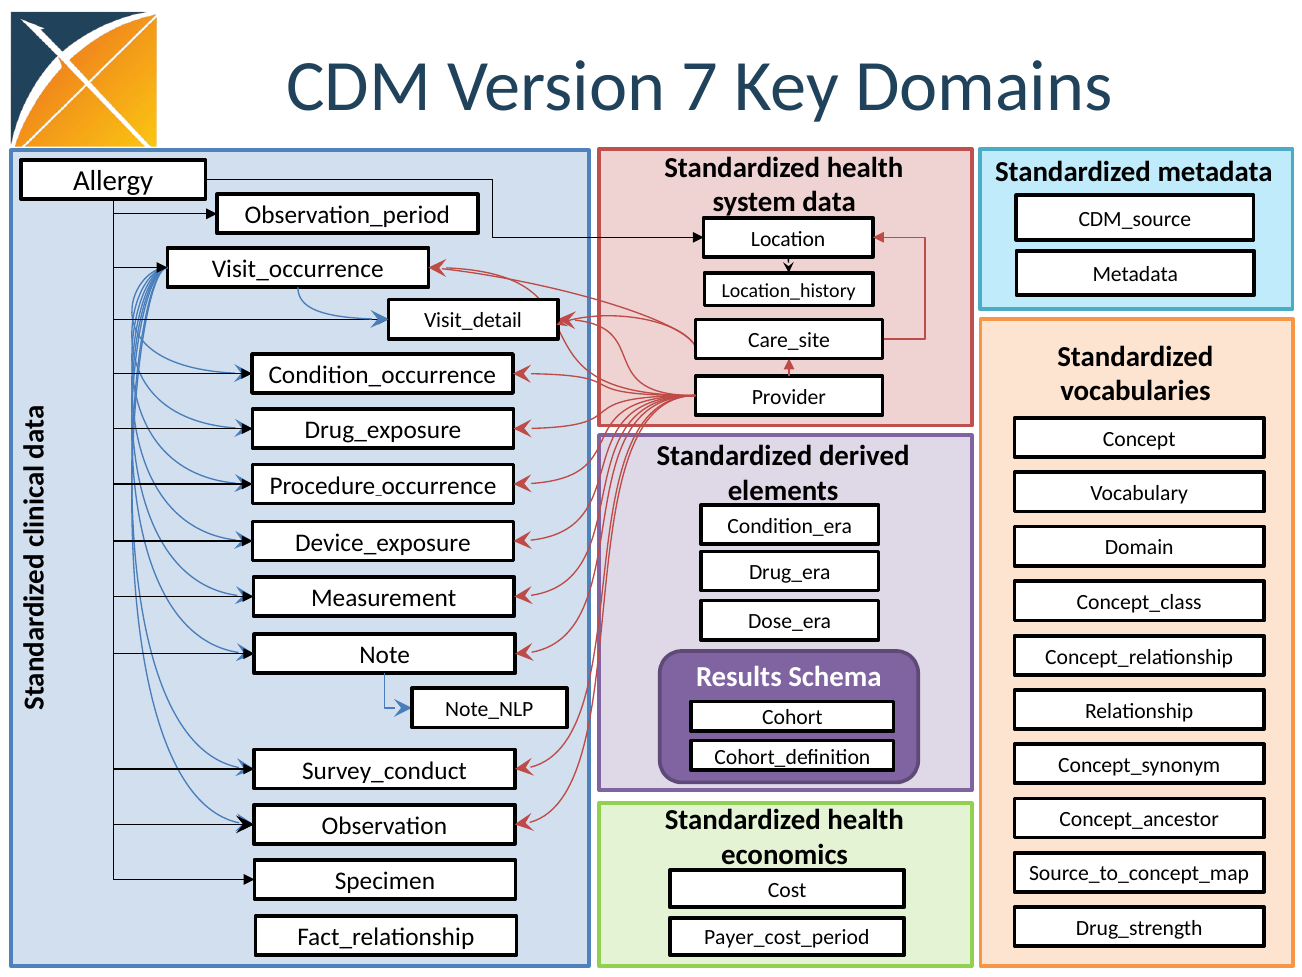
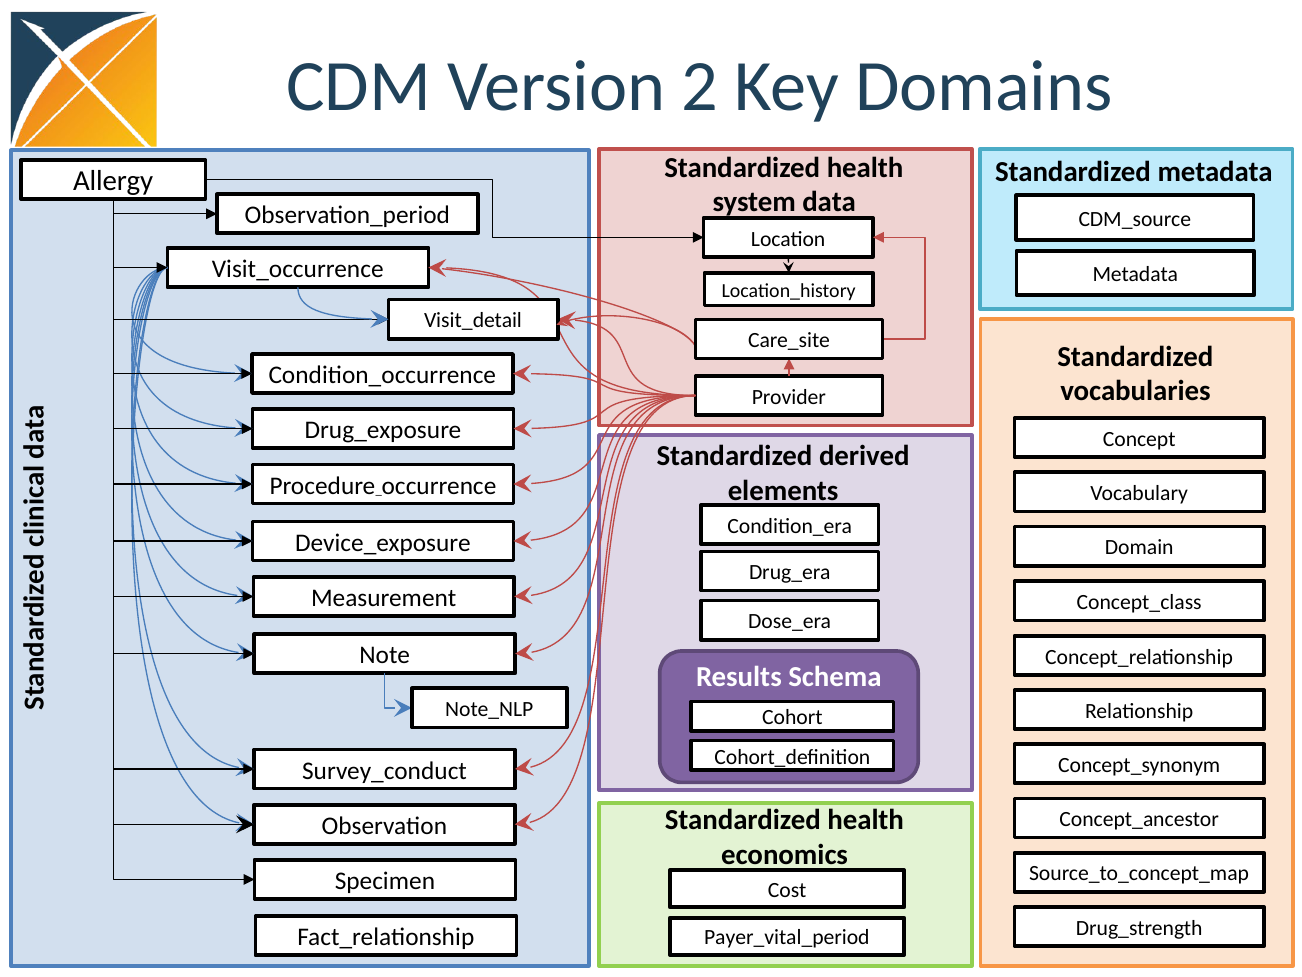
7: 7 -> 2 (700, 86)
Payer_cost_period: Payer_cost_period -> Payer_vital_period (787, 937)
